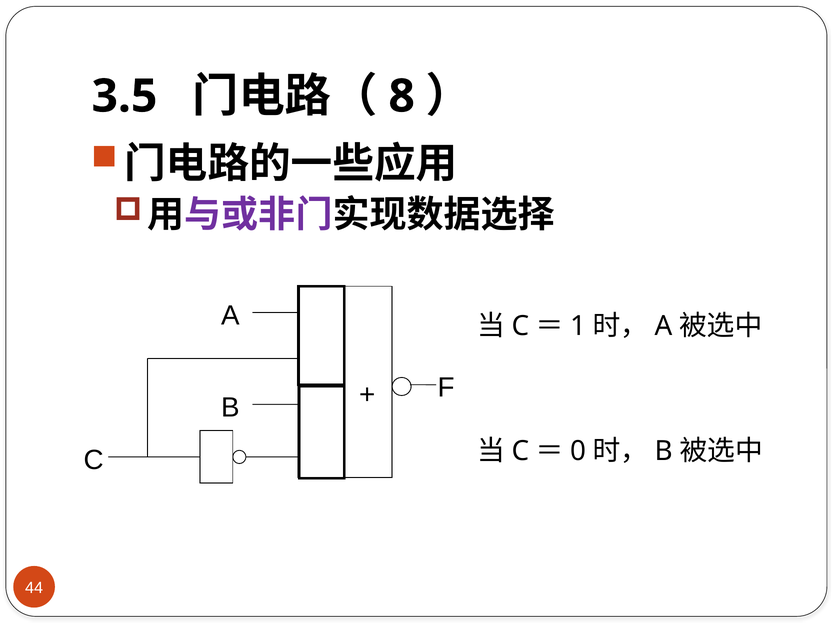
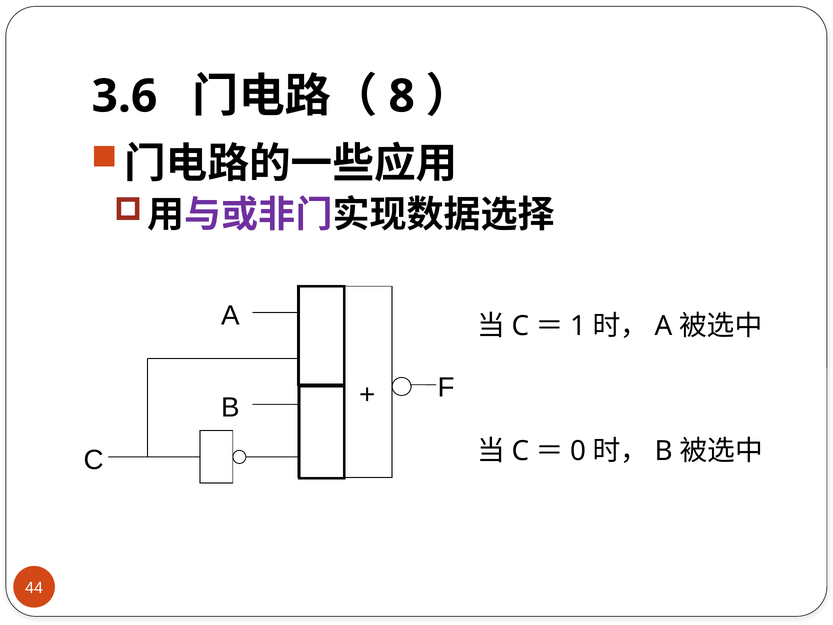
3.5: 3.5 -> 3.6 (124, 96)
